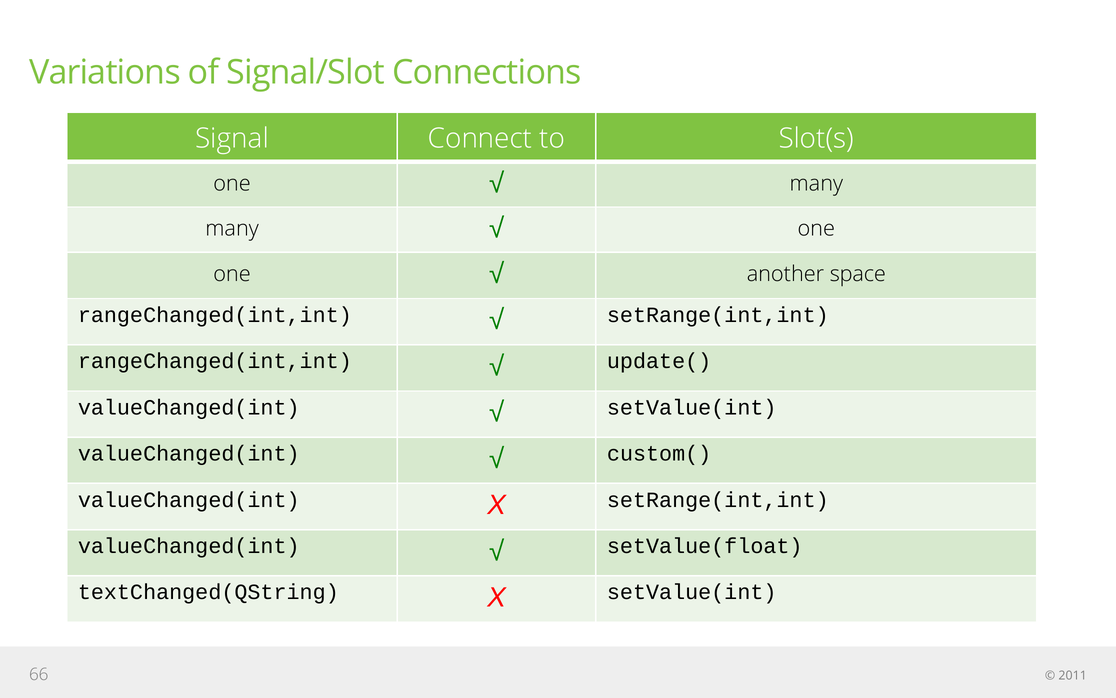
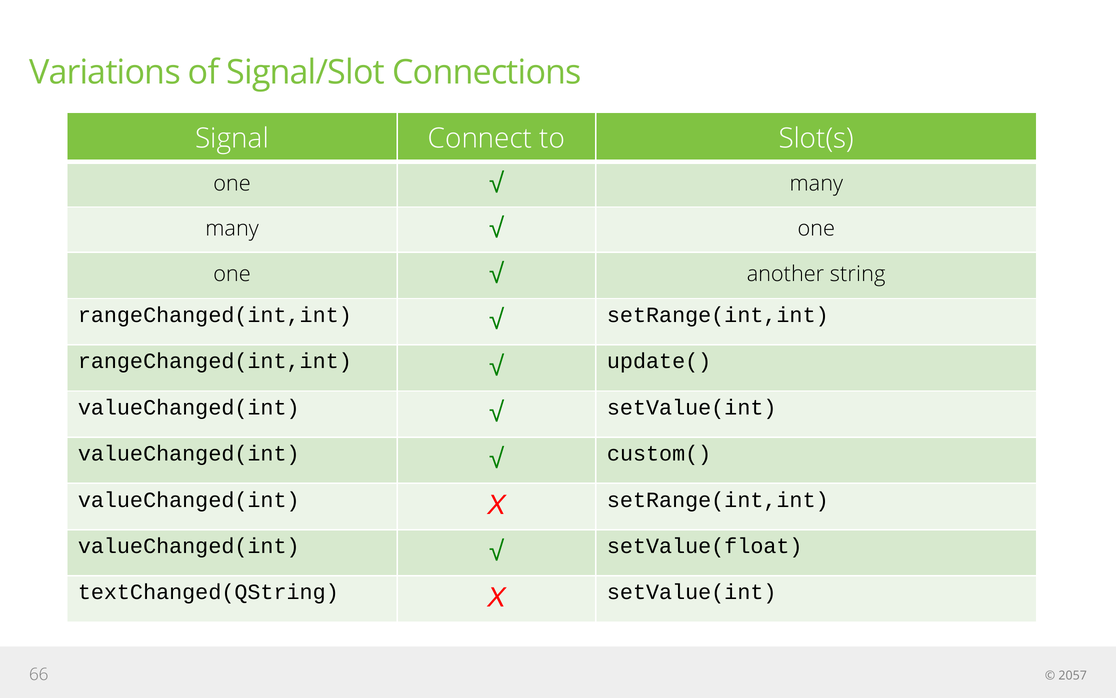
space: space -> string (858, 274)
2011: 2011 -> 2057 (1073, 675)
